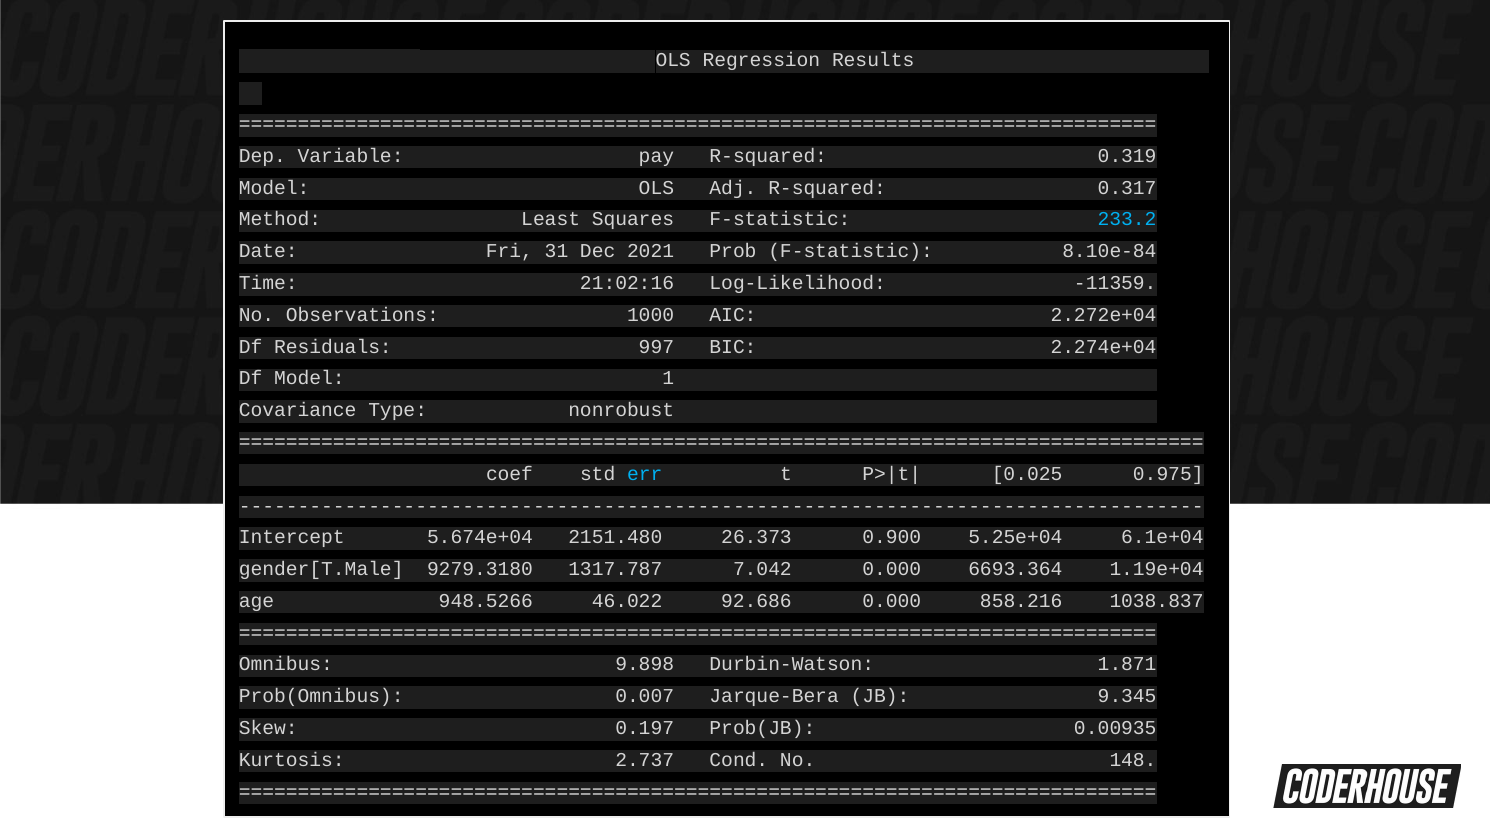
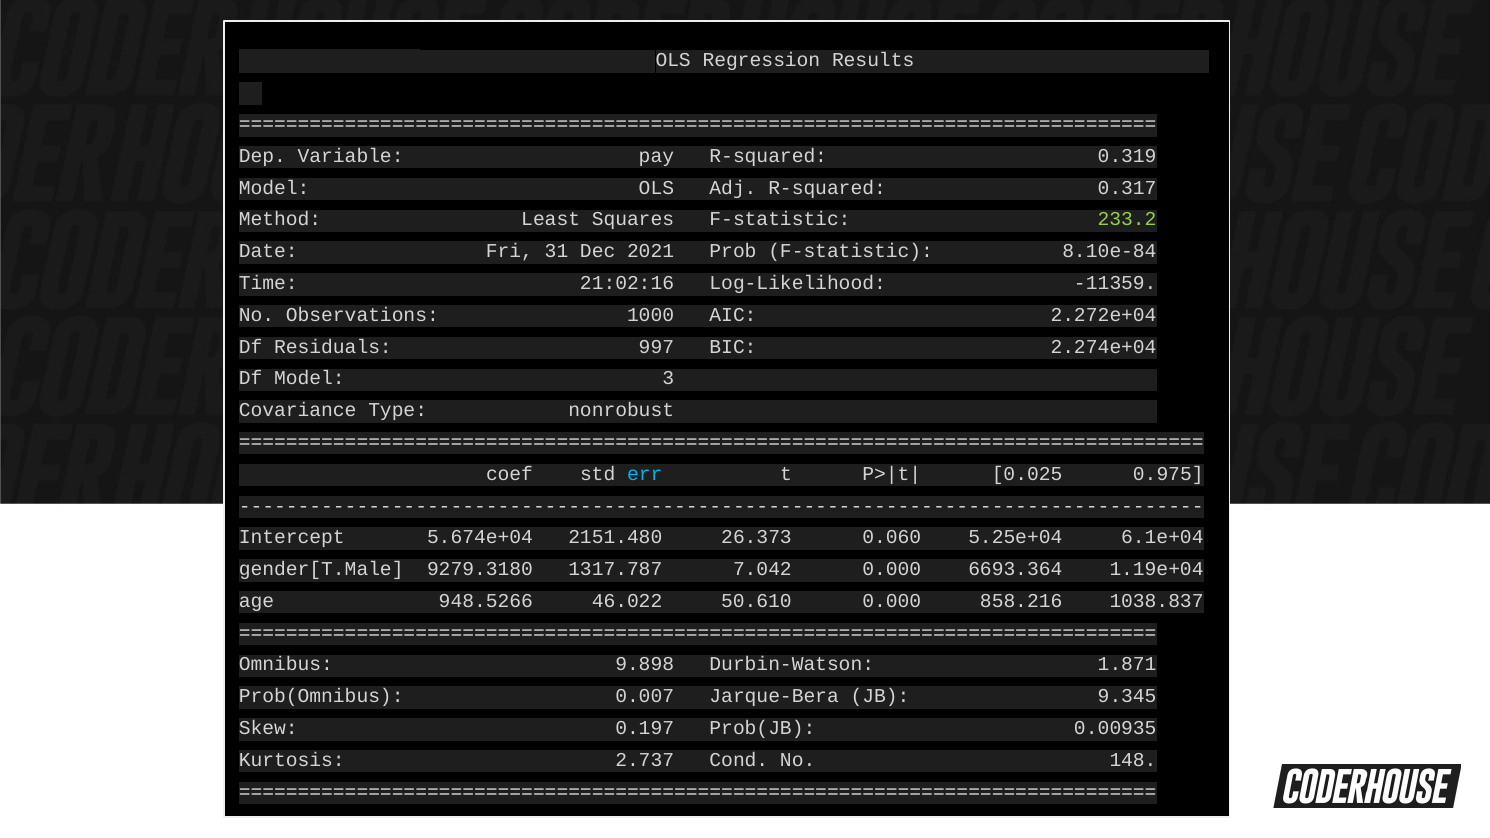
233.2 colour: light blue -> light green (1127, 219)
1: 1 -> 3 (668, 378)
0.900: 0.900 -> 0.060 (892, 537)
92.686: 92.686 -> 50.610 (756, 601)
